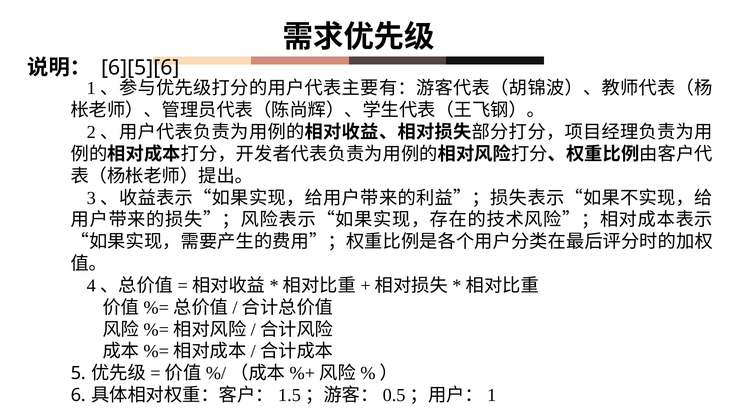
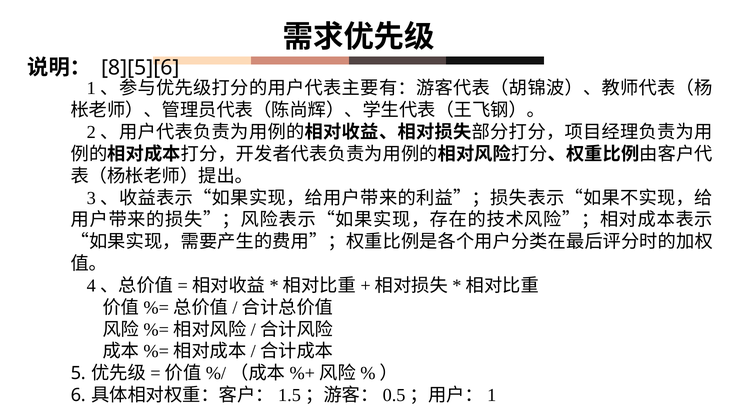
6][5][6: 6][5][6 -> 8][5][6 (140, 68)
